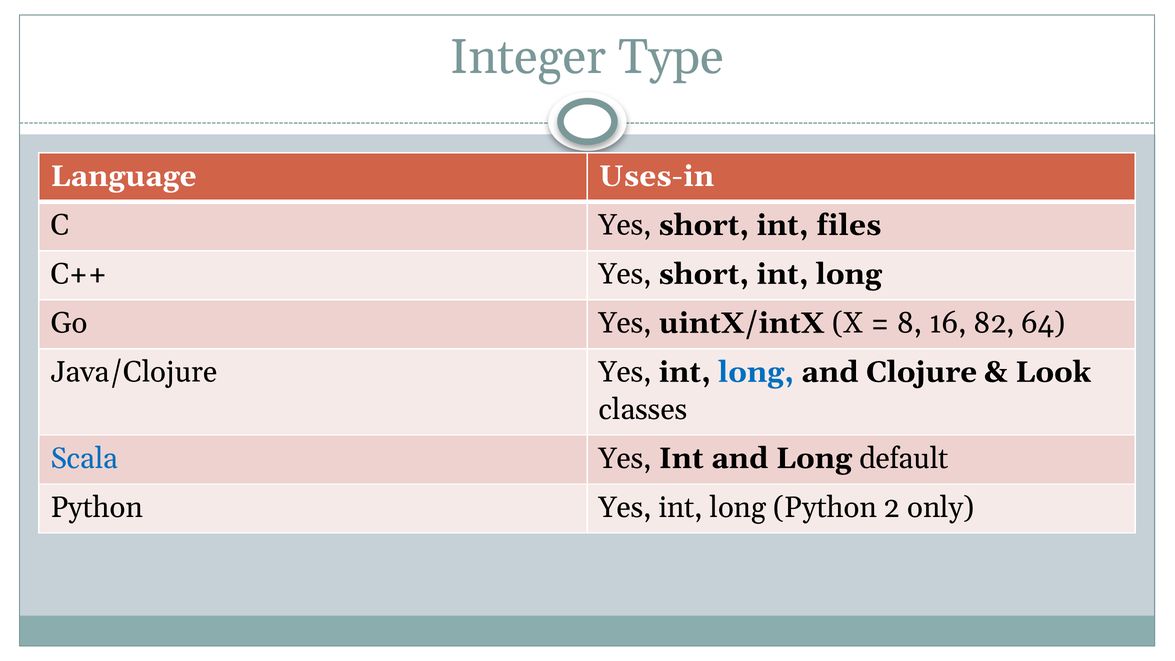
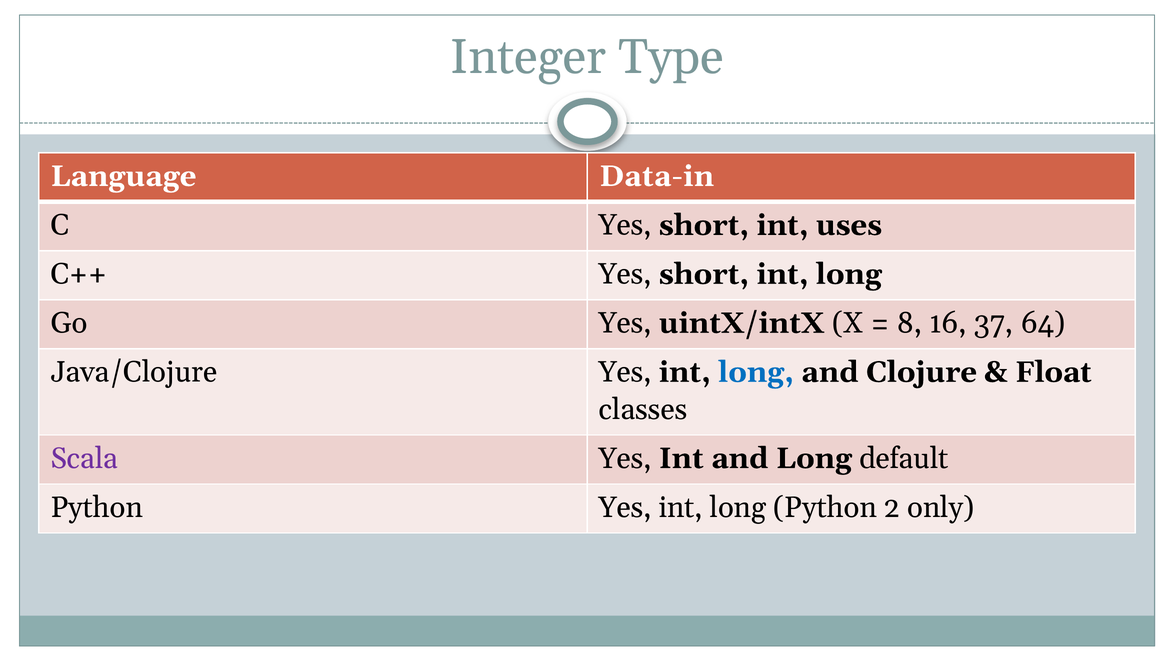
Uses-in: Uses-in -> Data-in (657, 176)
files: files -> uses (849, 225)
82: 82 -> 37 (994, 323)
Look: Look -> Float (1053, 372)
Scala colour: blue -> purple (84, 458)
